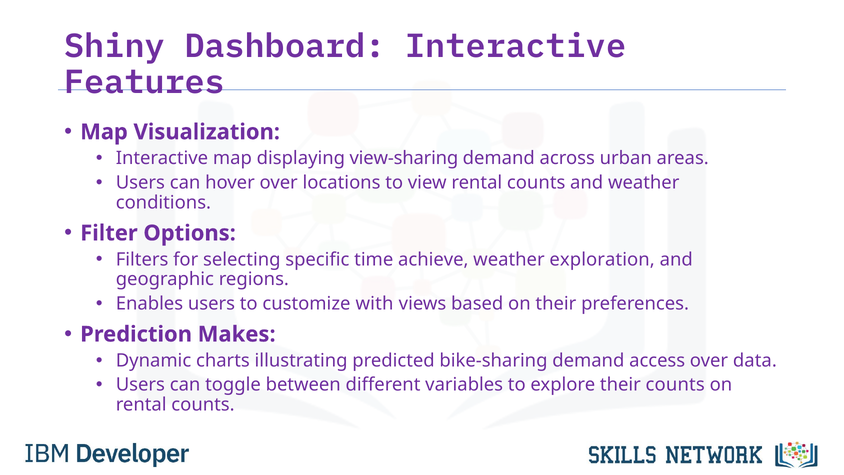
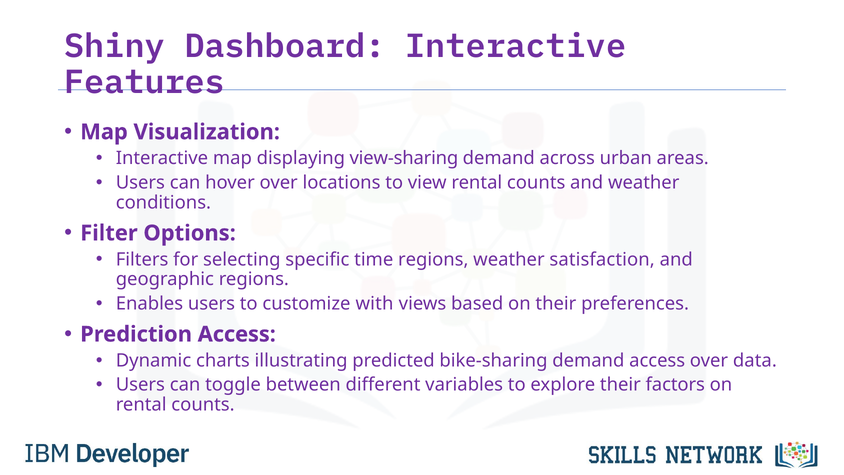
time achieve: achieve -> regions (433, 259)
exploration: exploration -> satisfaction (602, 259)
Prediction Makes: Makes -> Access (237, 334)
their counts: counts -> factors (675, 385)
